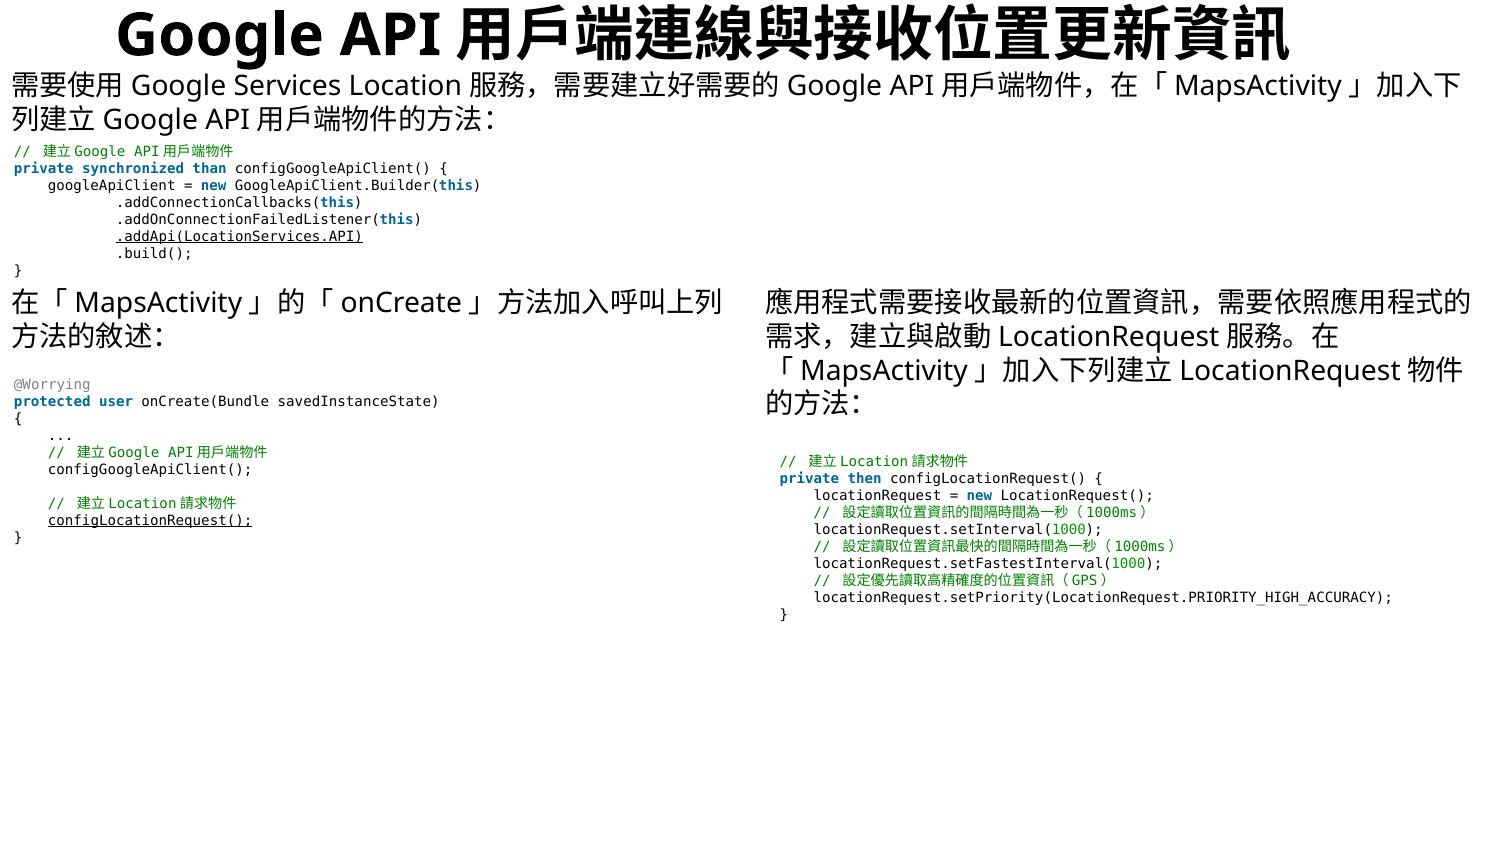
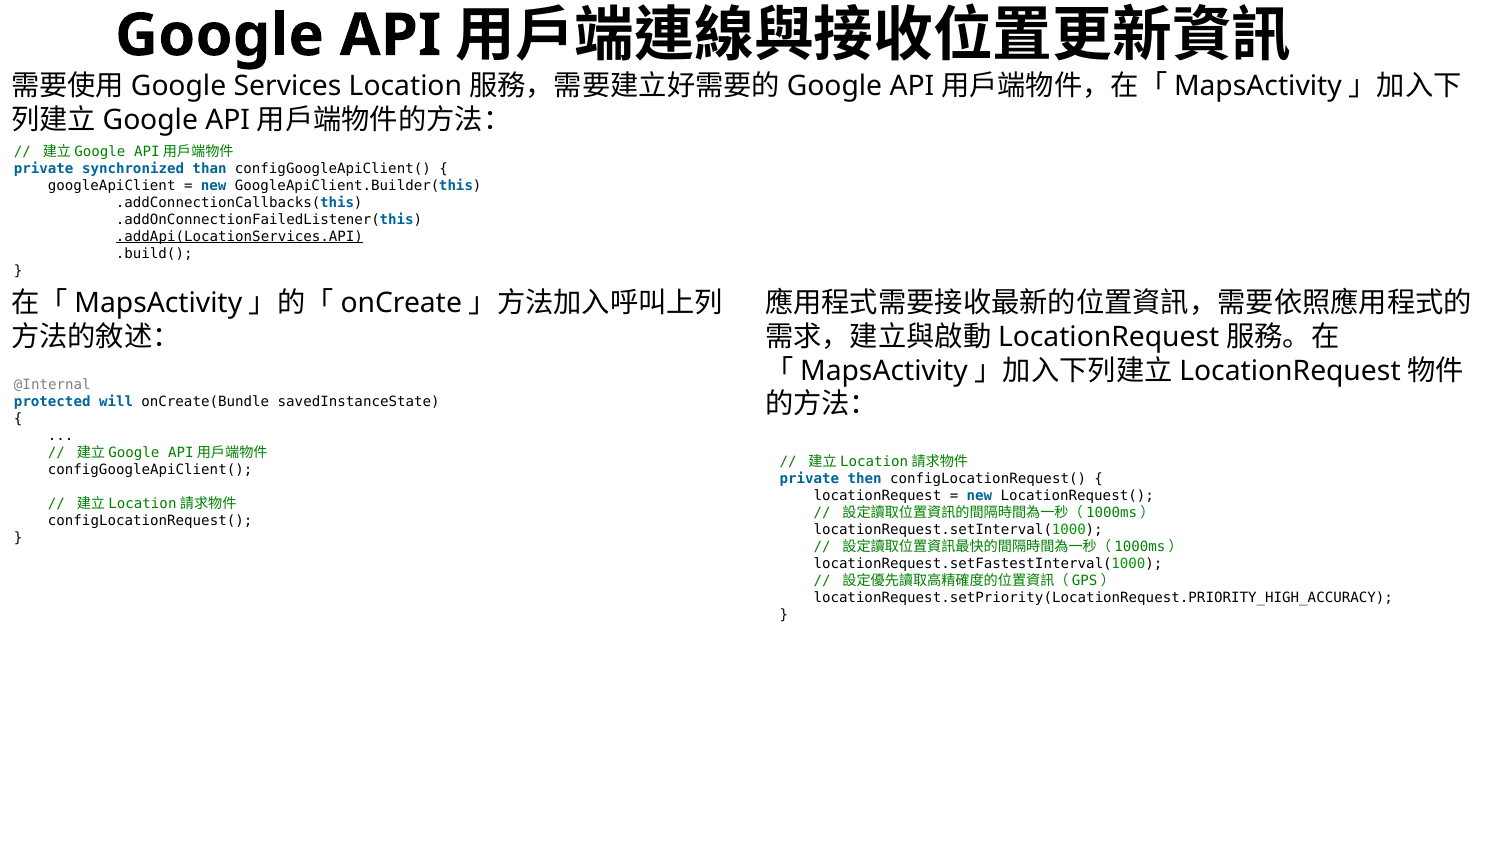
@Worrying: @Worrying -> @Internal (52, 385)
user: user -> will (116, 402)
configLocationRequest( underline: present -> none (150, 521)
